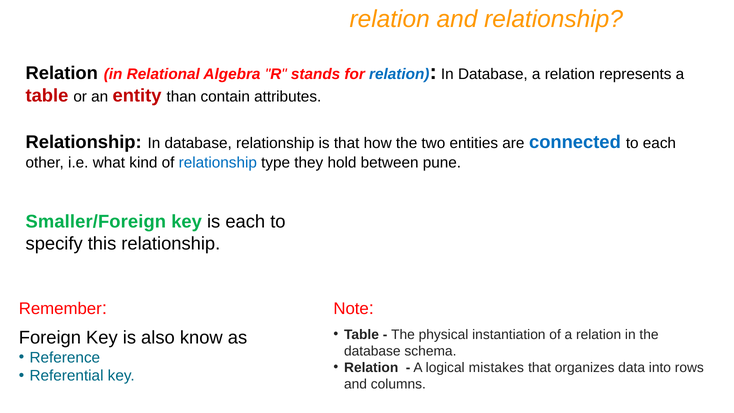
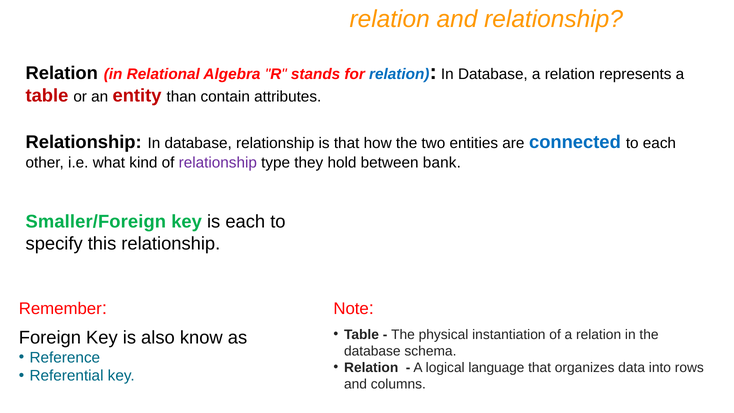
relationship colour: blue -> purple (218, 163)
pune: pune -> bank (442, 163)
mistakes: mistakes -> language (496, 367)
